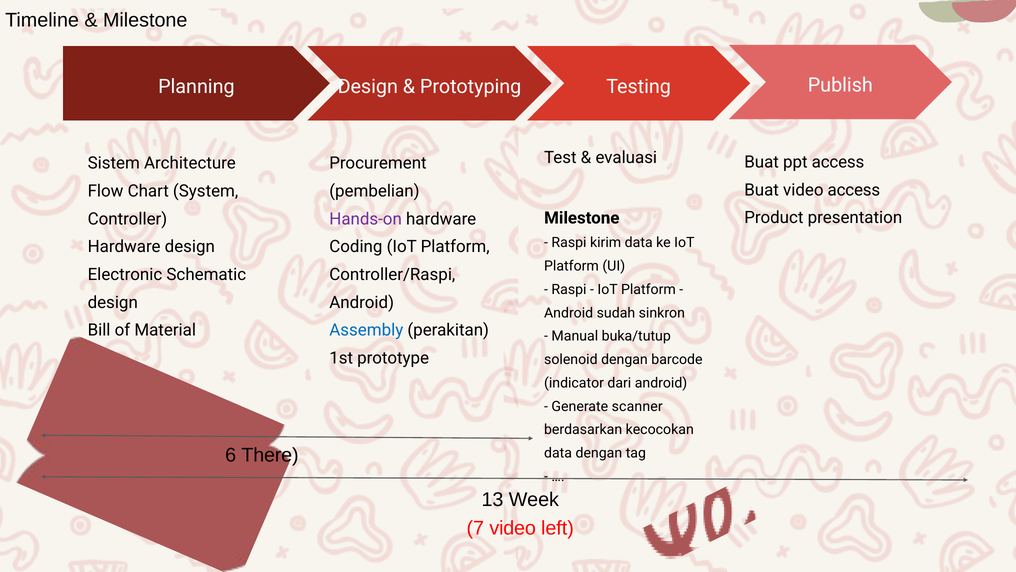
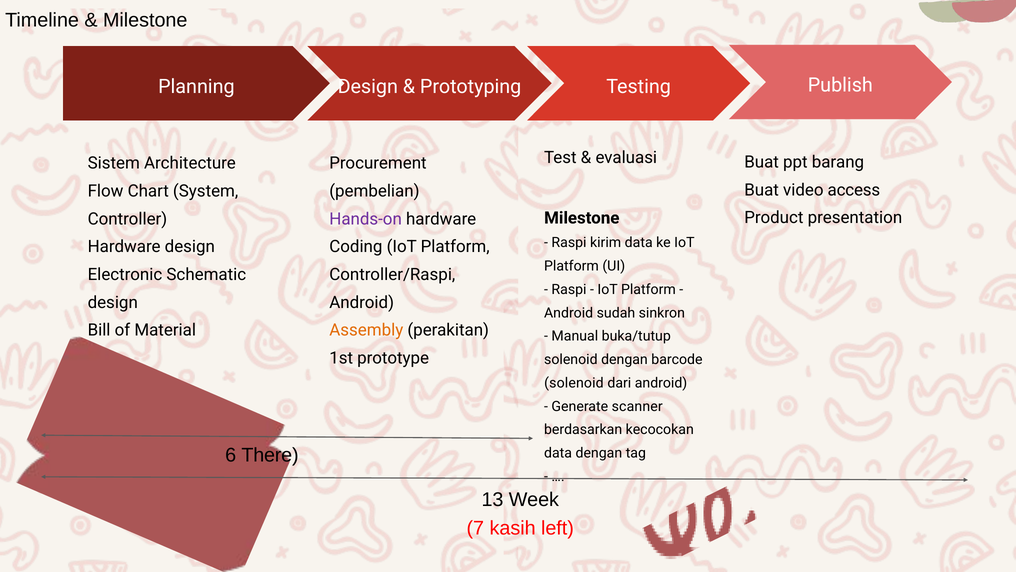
ppt access: access -> barang (838, 162)
Assembly colour: blue -> orange (366, 330)
indicator: indicator -> solenoid (574, 383)
7 video: video -> kasih (513, 528)
